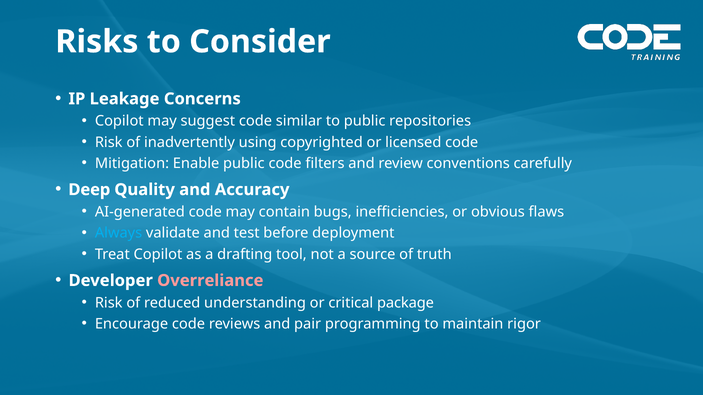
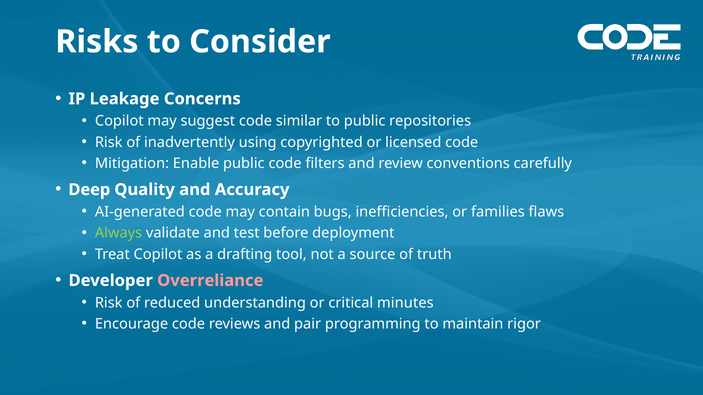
obvious: obvious -> families (498, 212)
Always colour: light blue -> light green (119, 233)
package: package -> minutes (405, 303)
